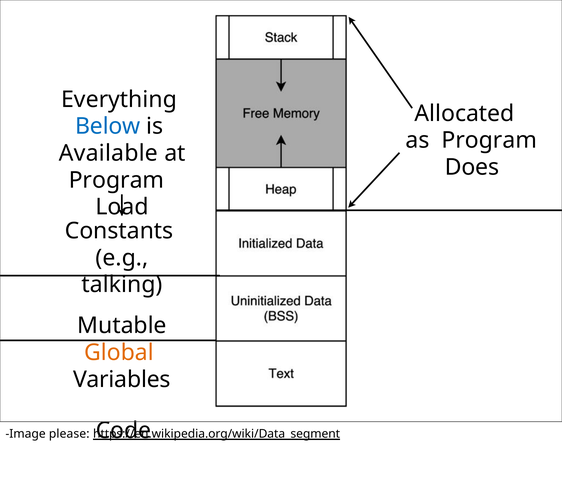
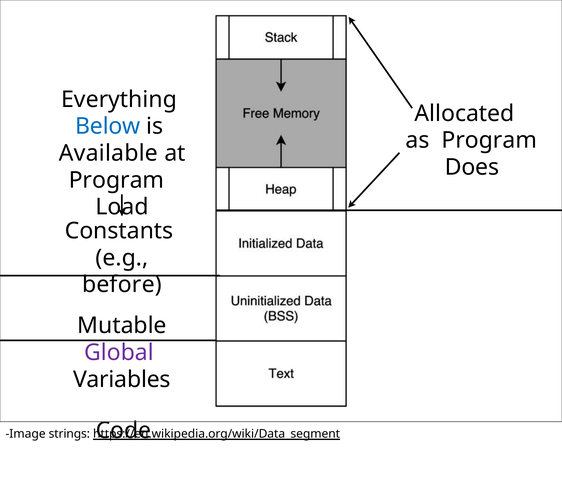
talking: talking -> before (122, 285)
Global colour: orange -> purple (119, 352)
please: please -> strings (69, 434)
